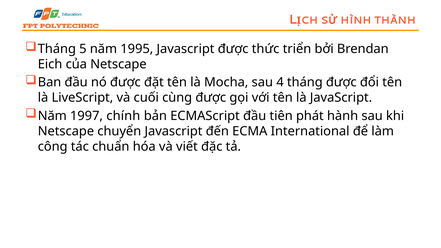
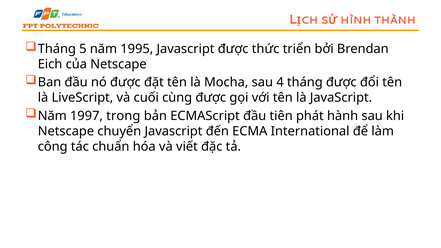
chính: chính -> trong (123, 116)
